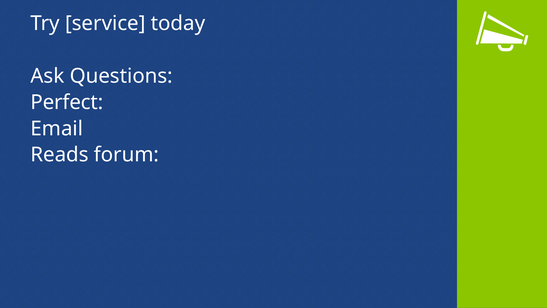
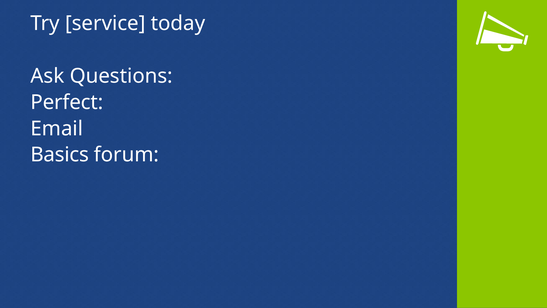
Reads: Reads -> Basics (60, 155)
